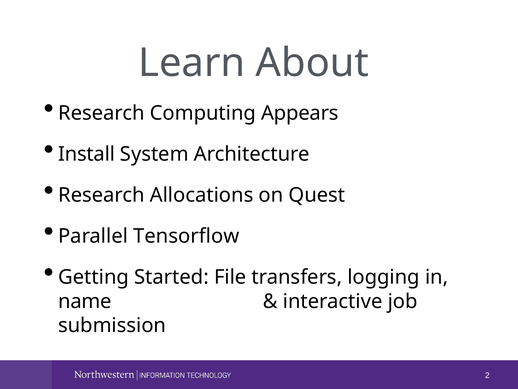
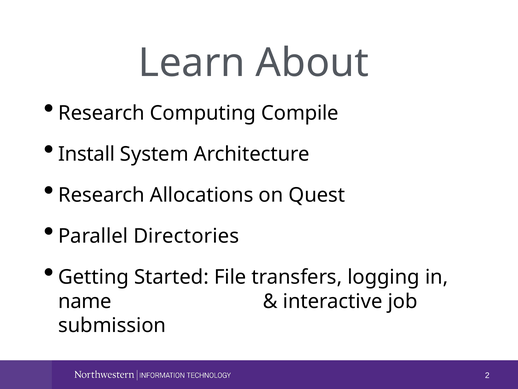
Appears: Appears -> Compile (300, 113)
Tensorflow: Tensorflow -> Directories (186, 236)
